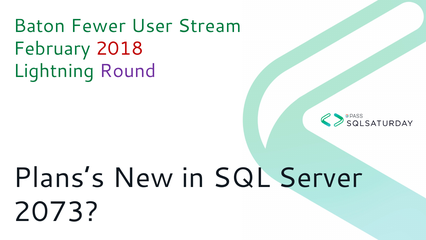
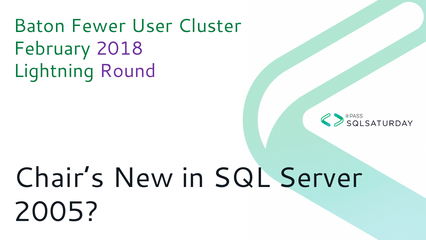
Stream: Stream -> Cluster (210, 26)
2018 colour: red -> purple (120, 48)
Plans’s: Plans’s -> Chair’s (59, 178)
2073: 2073 -> 2005 (56, 211)
